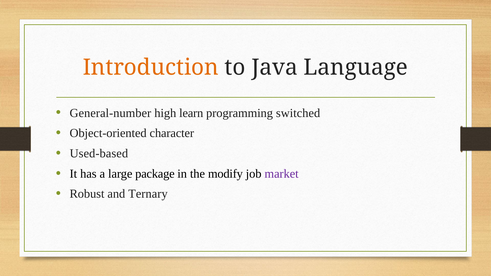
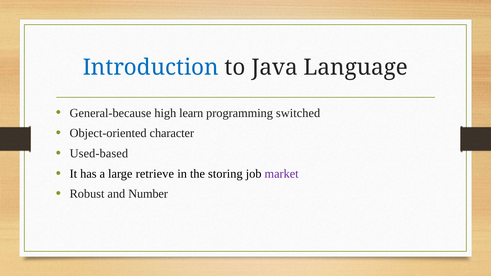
Introduction colour: orange -> blue (151, 67)
General-number: General-number -> General-because (110, 113)
package: package -> retrieve (155, 174)
modify: modify -> storing (225, 174)
Ternary: Ternary -> Number (148, 194)
